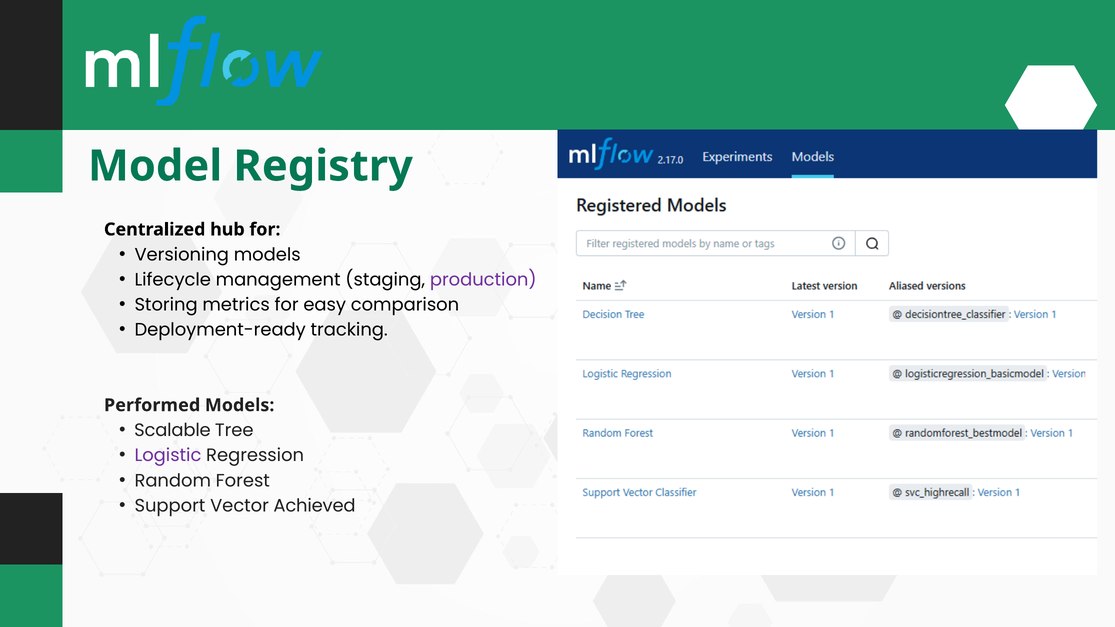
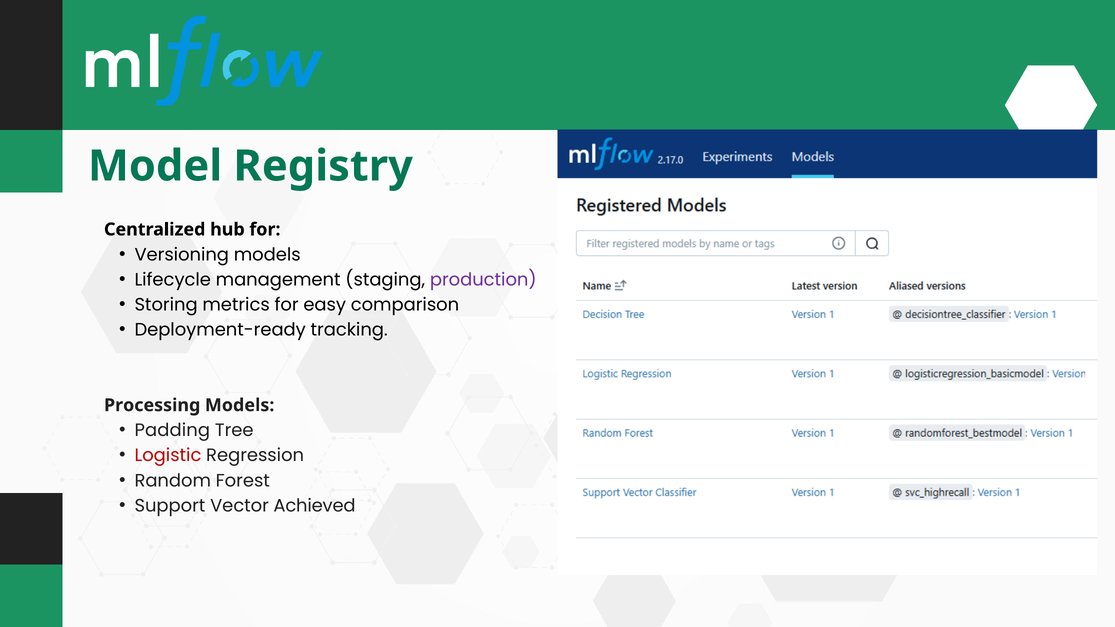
Performed: Performed -> Processing (152, 405)
Scalable: Scalable -> Padding (172, 431)
Logistic colour: purple -> red (168, 456)
